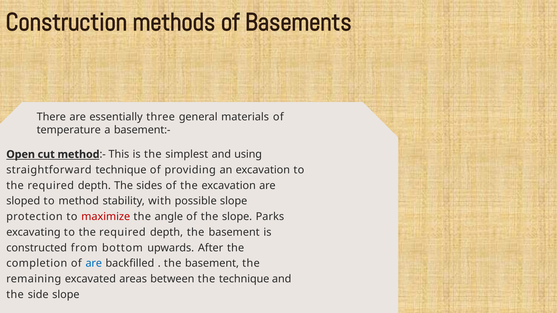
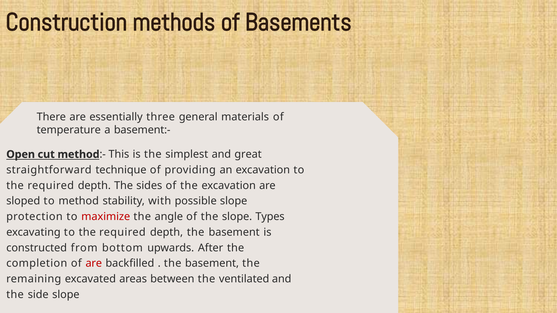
using: using -> great (248, 155)
Parks: Parks -> Types (270, 217)
are colour: blue -> red (94, 264)
the technique: technique -> ventilated (244, 279)
